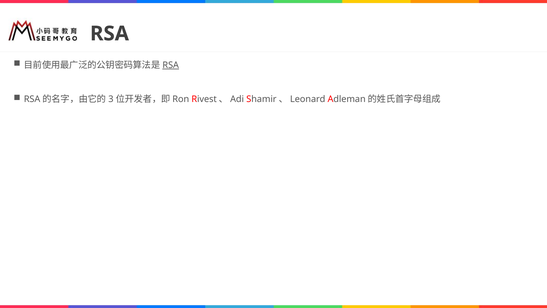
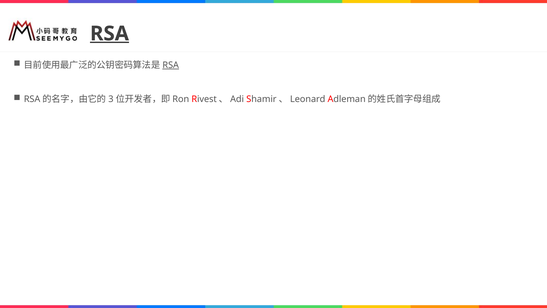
RSA underline: none -> present (109, 34)
